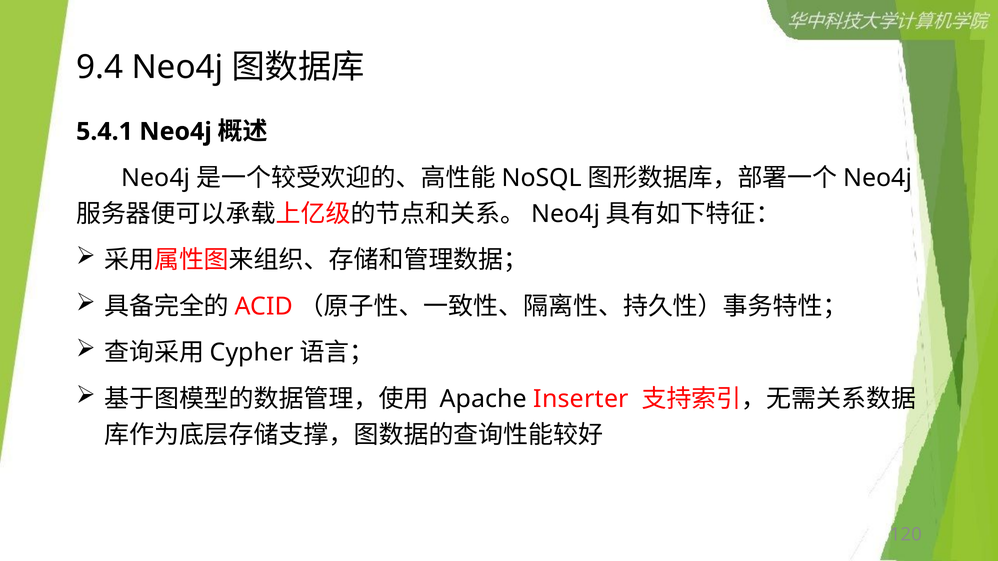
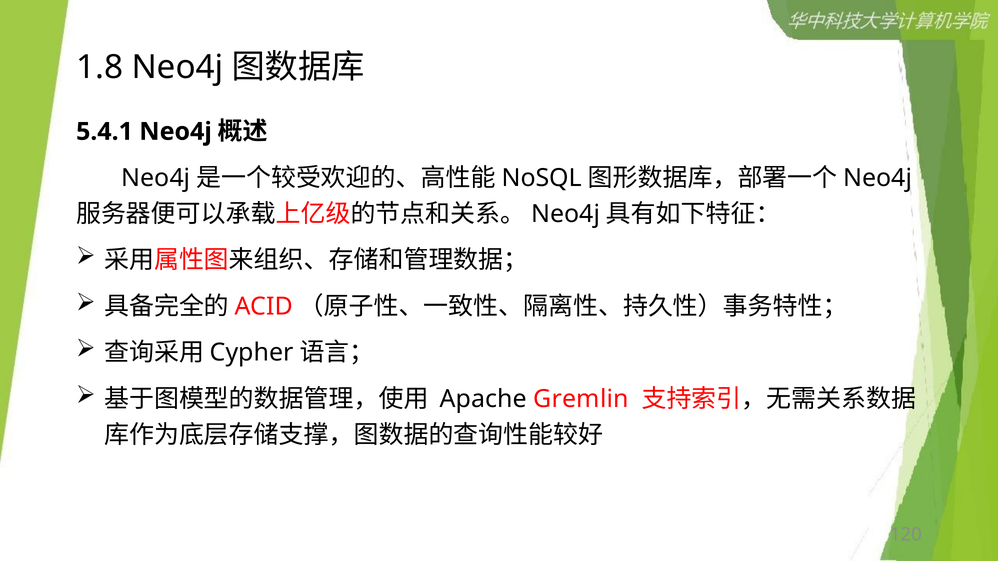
9.4: 9.4 -> 1.8 (100, 67)
Inserter: Inserter -> Gremlin (581, 399)
